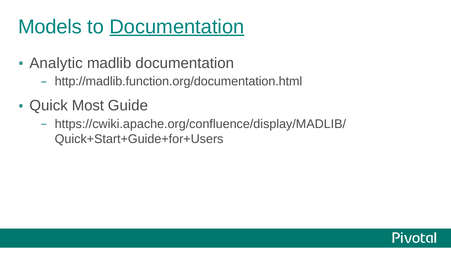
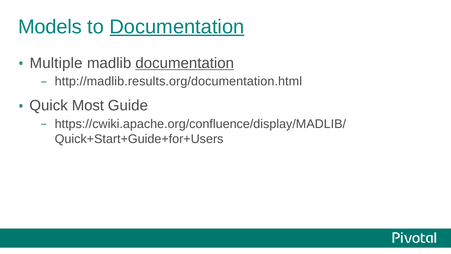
Analytic: Analytic -> Multiple (56, 63)
documentation underline: none -> present (185, 63)
http://madlib.function.org/documentation.html: http://madlib.function.org/documentation.html -> http://madlib.results.org/documentation.html (178, 81)
